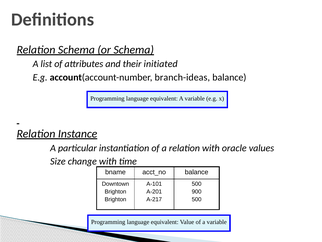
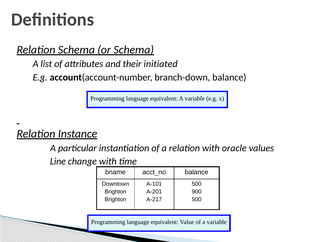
branch-ideas: branch-ideas -> branch-down (182, 77)
Size: Size -> Line (58, 161)
